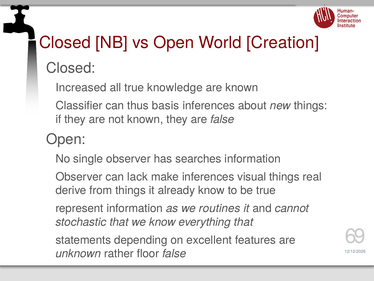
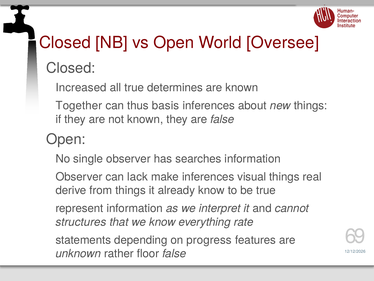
Creation: Creation -> Oversee (283, 42)
knowledge: knowledge -> determines (175, 88)
Classifier: Classifier -> Together (79, 105)
routines: routines -> interpret (220, 208)
stochastic: stochastic -> structures (81, 222)
everything that: that -> rate (244, 222)
excellent: excellent -> progress (209, 240)
